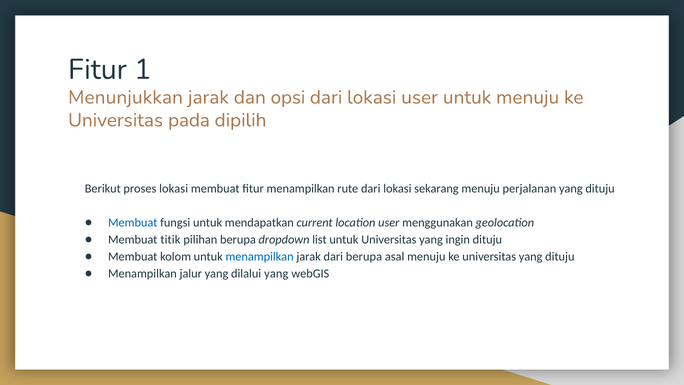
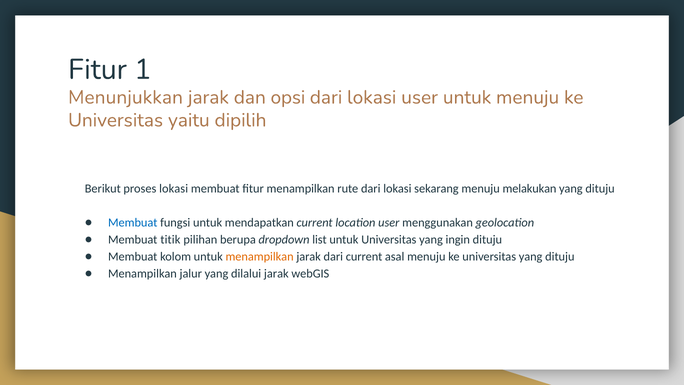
pada: pada -> yaitu (189, 120)
perjalanan: perjalanan -> melakukan (529, 188)
menampilkan colour: blue -> orange (260, 257)
dari berupa: berupa -> current (364, 257)
dilalui yang: yang -> jarak (276, 274)
